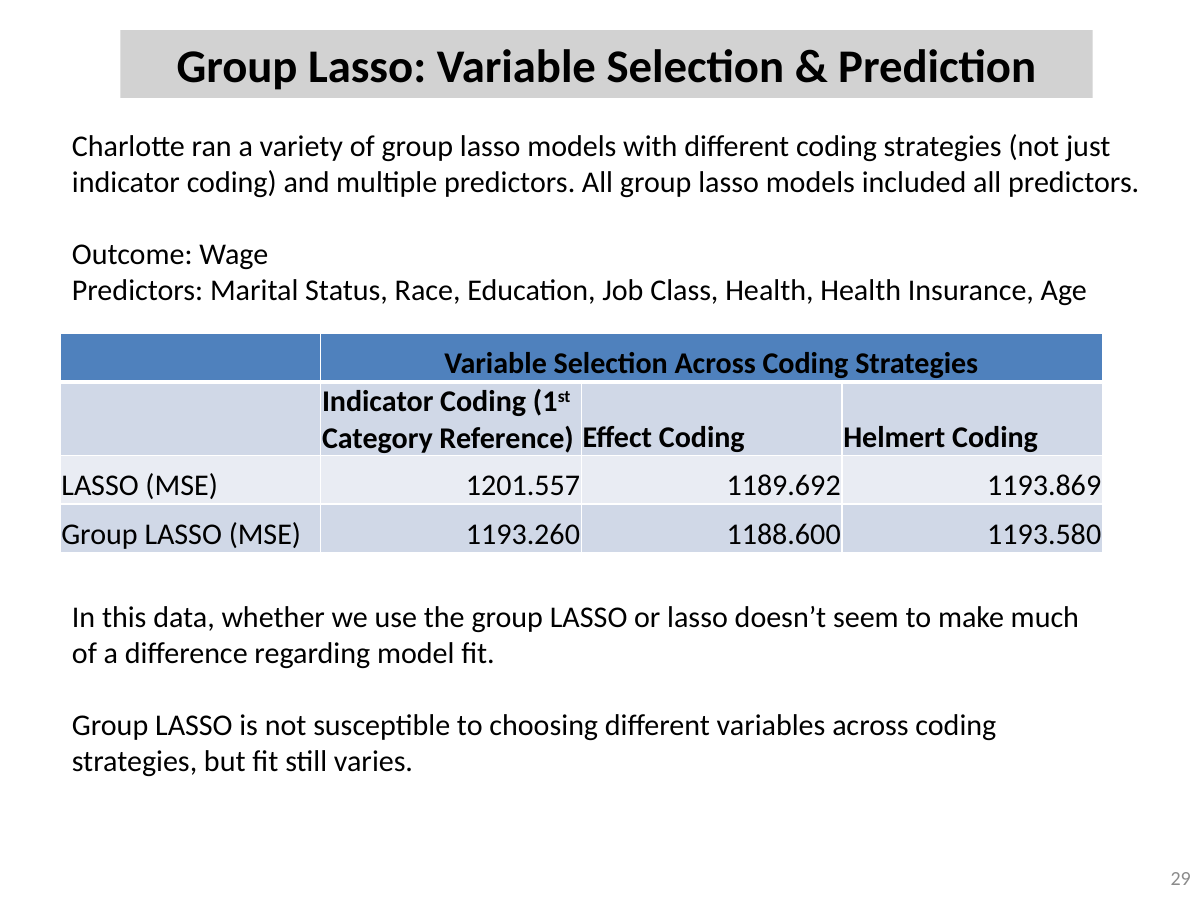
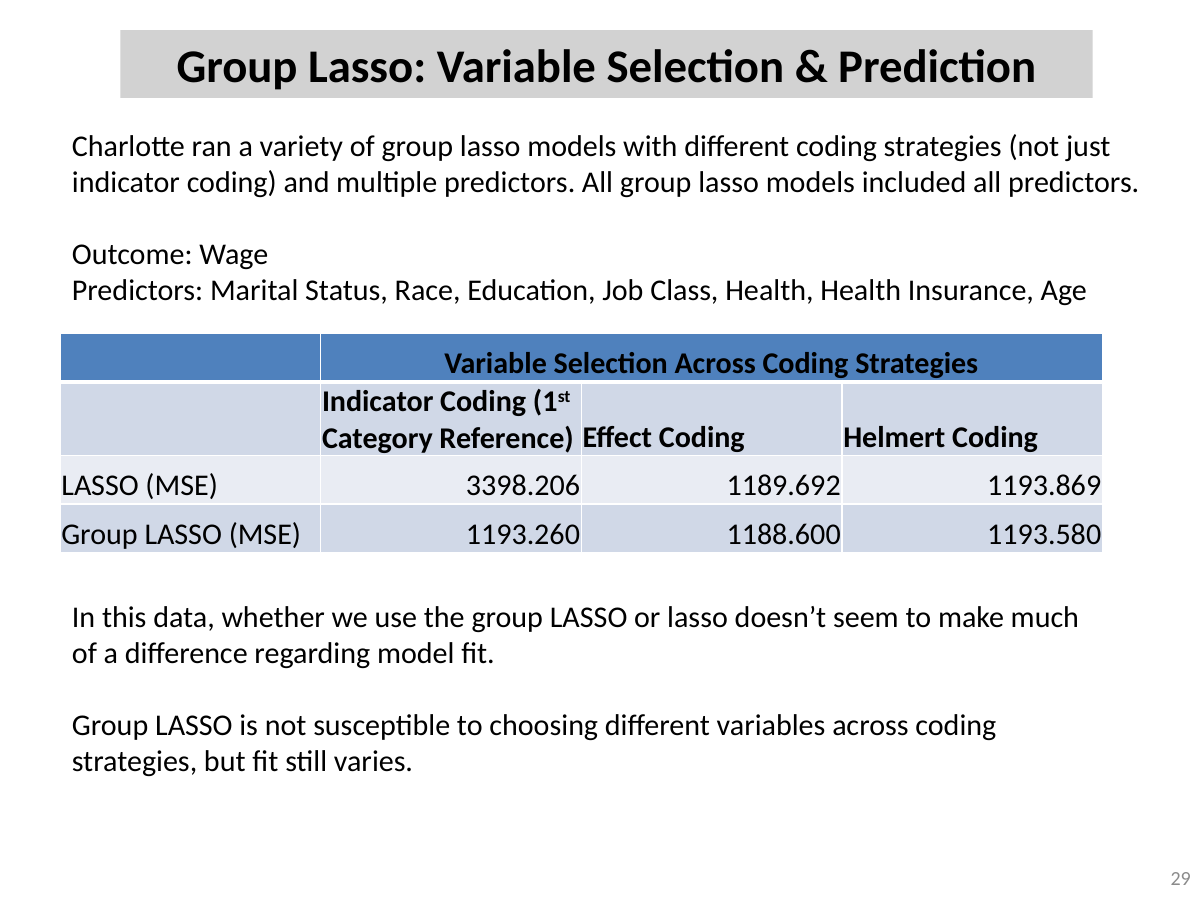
1201.557: 1201.557 -> 3398.206 (523, 486)
